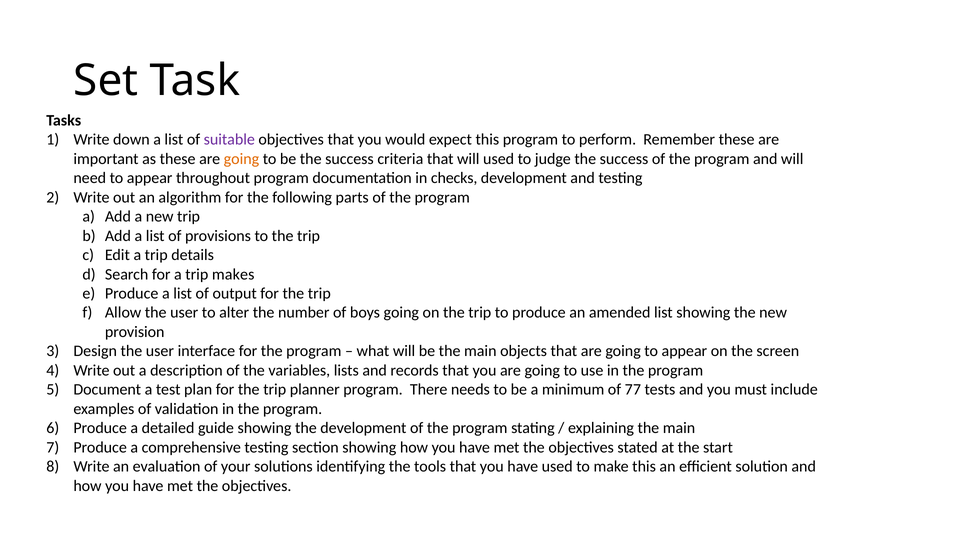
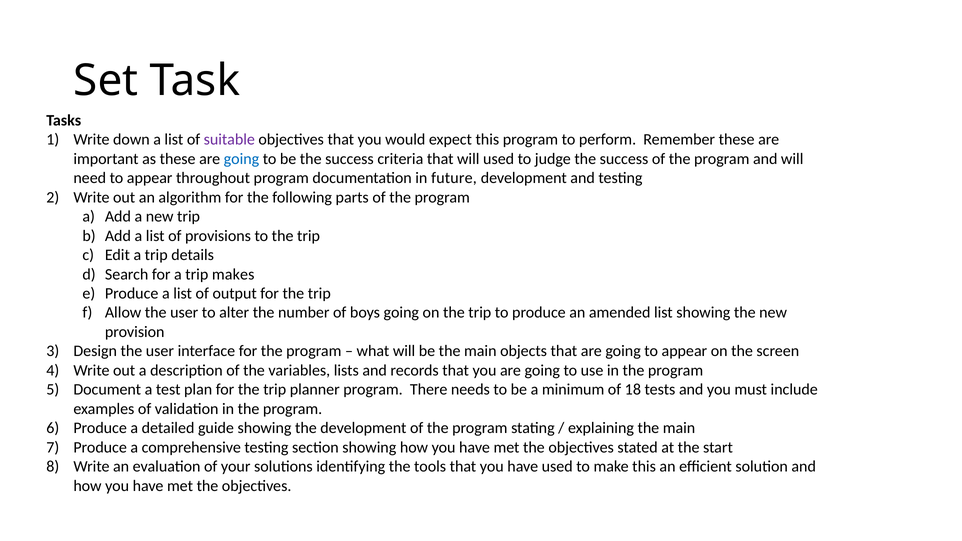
going colour: orange -> blue (241, 159)
checks: checks -> future (454, 178)
77: 77 -> 18 (633, 390)
